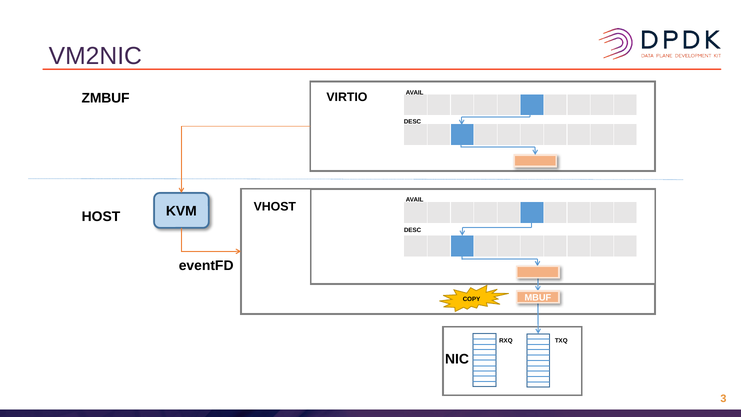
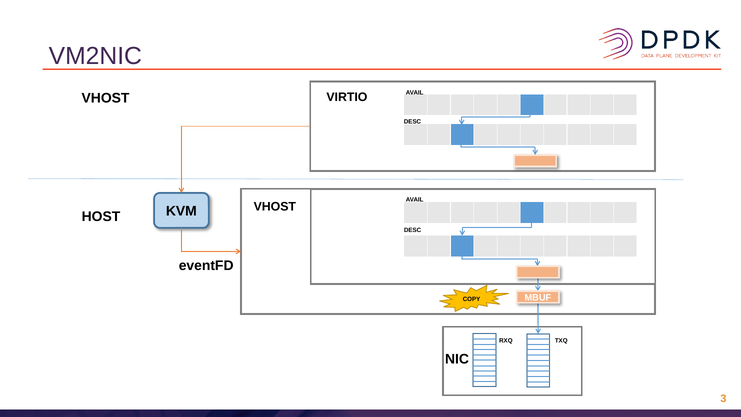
ZMBUF: ZMBUF -> VHOST (105, 98)
